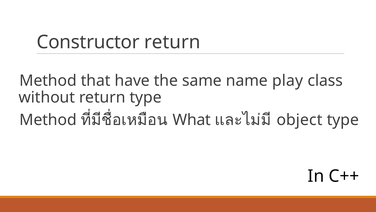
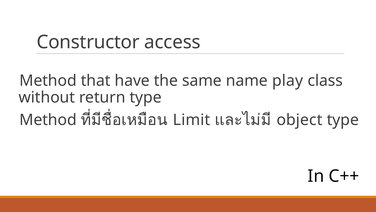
Constructor return: return -> access (172, 42)
What: What -> Limit (192, 120)
